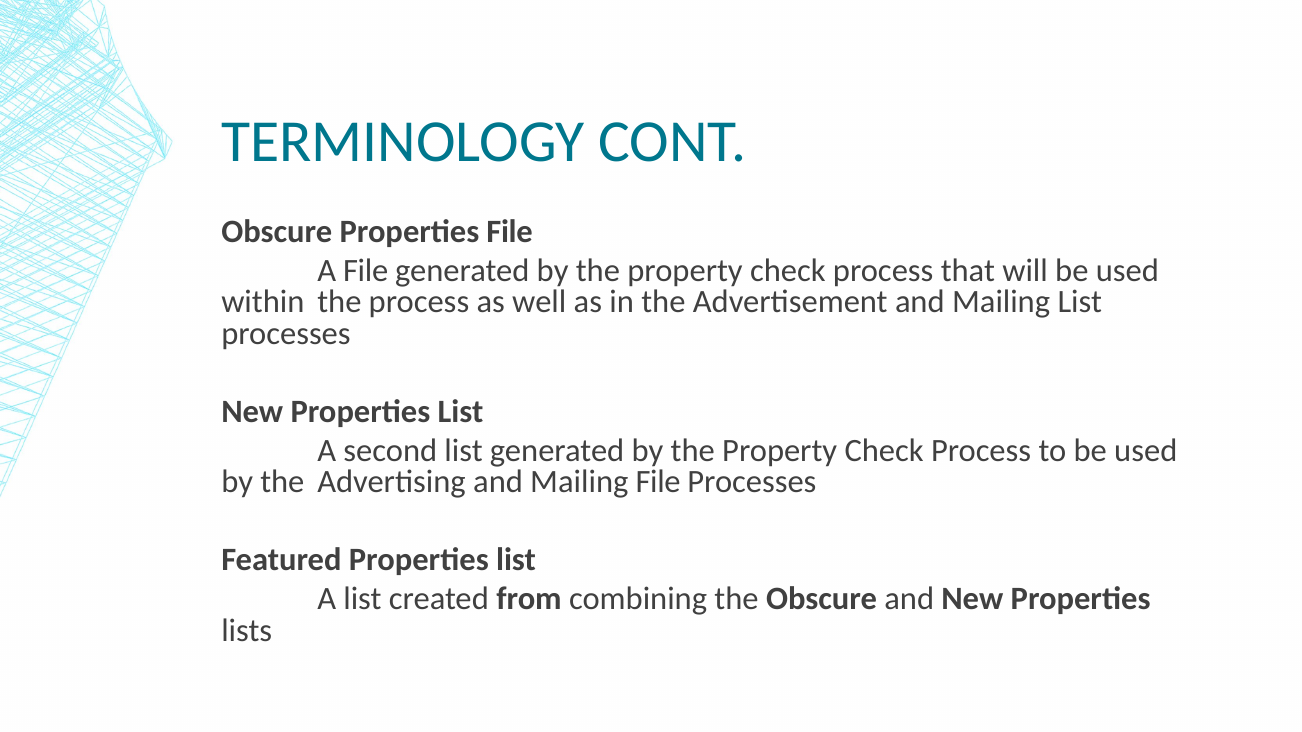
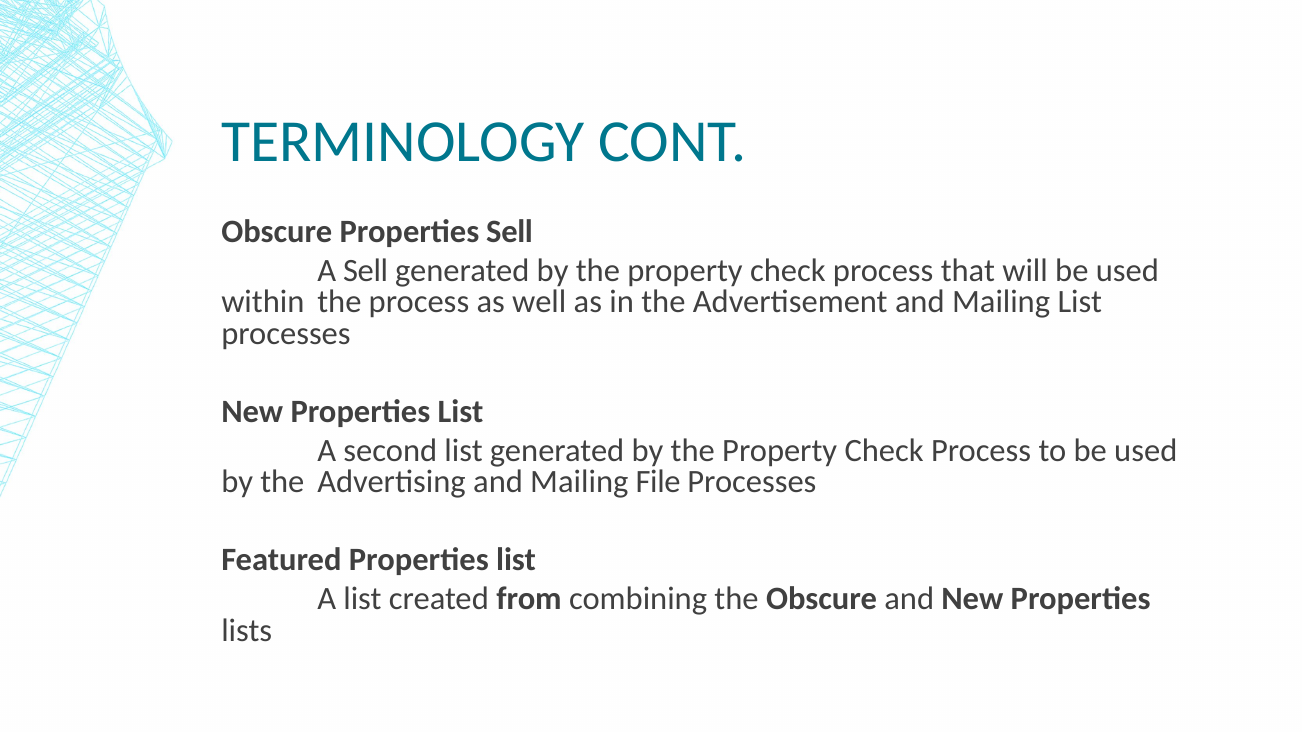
Properties File: File -> Sell (510, 232)
A File: File -> Sell (366, 271)
